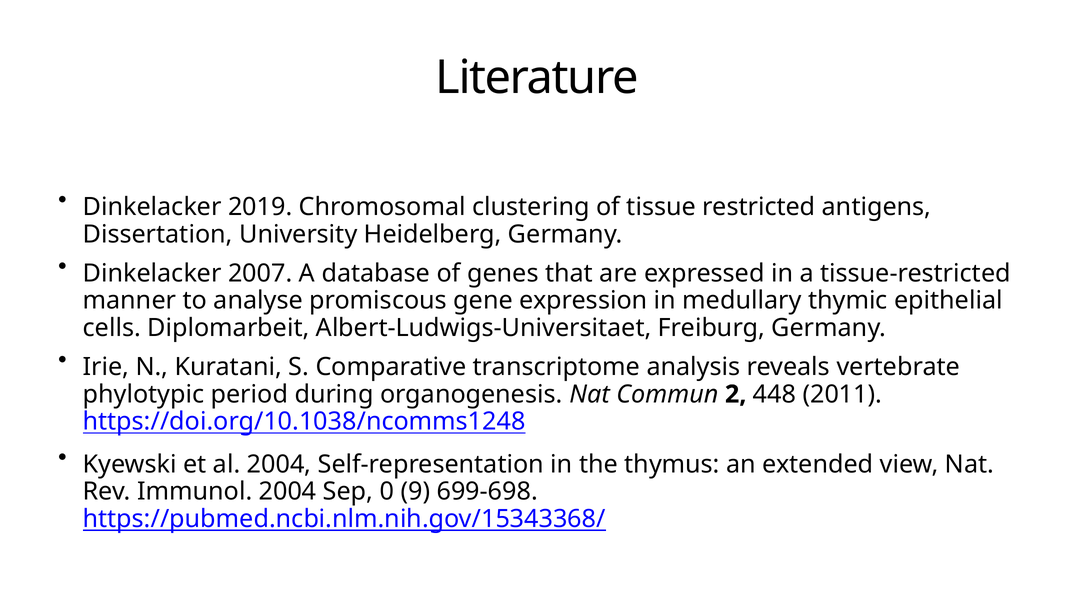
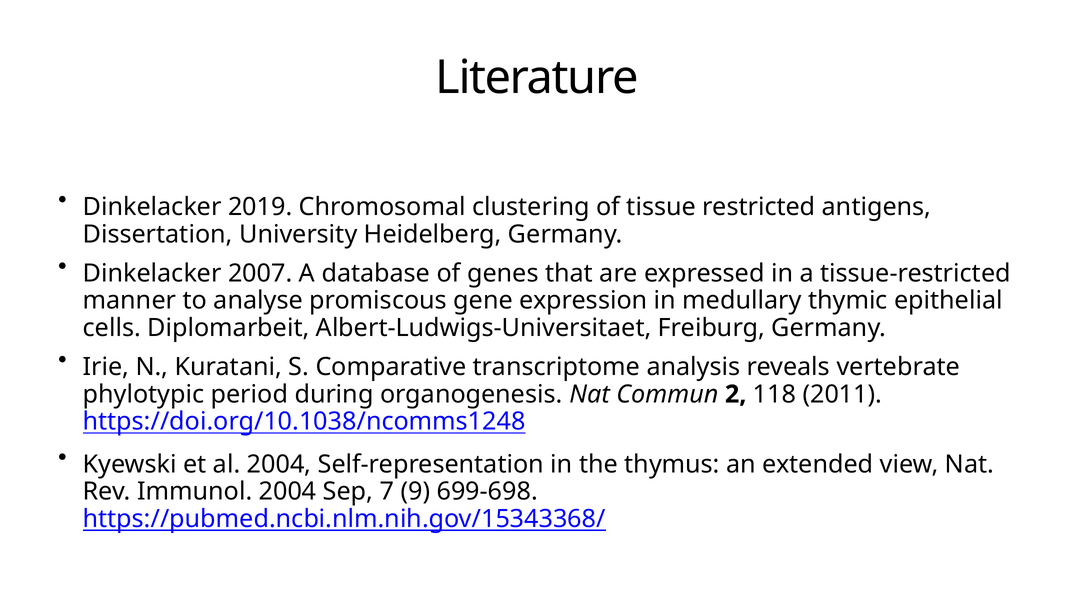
448: 448 -> 118 (775, 394)
0: 0 -> 7 (387, 492)
